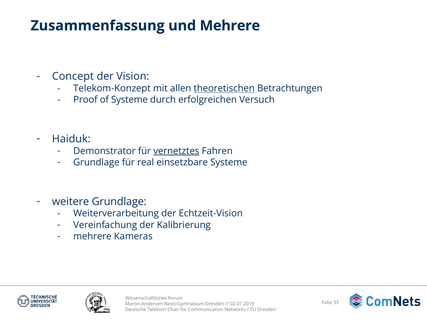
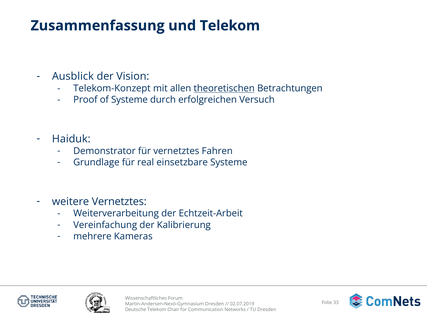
und Mehrere: Mehrere -> Telekom (230, 26)
Concept: Concept -> Ausblick (73, 76)
vernetztes underline: present -> none (176, 151)
weitere Grundlage: Grundlage -> Vernetztes (119, 202)
Echtzeit-Vision: Echtzeit-Vision -> Echtzeit-Arbeit (211, 214)
